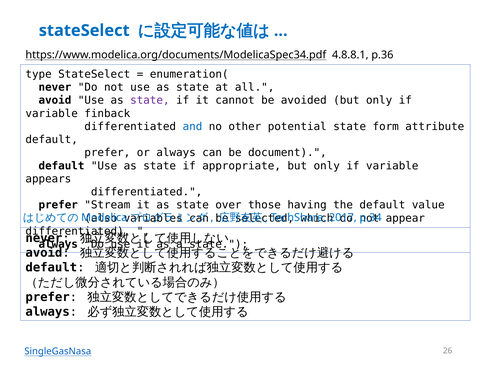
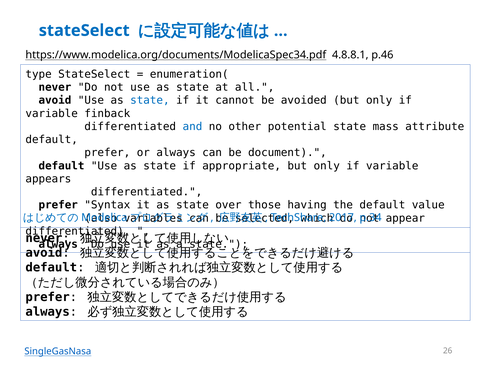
p.36: p.36 -> p.46 (382, 55)
state colour: purple -> blue (150, 100)
form: form -> mass (386, 127)
Stream: Stream -> Syntax (107, 205)
